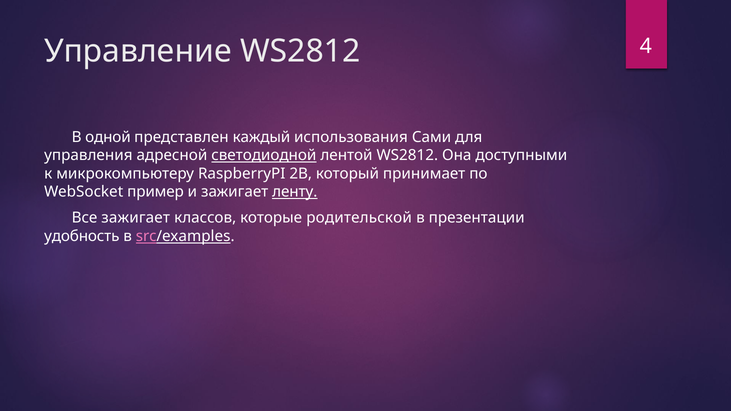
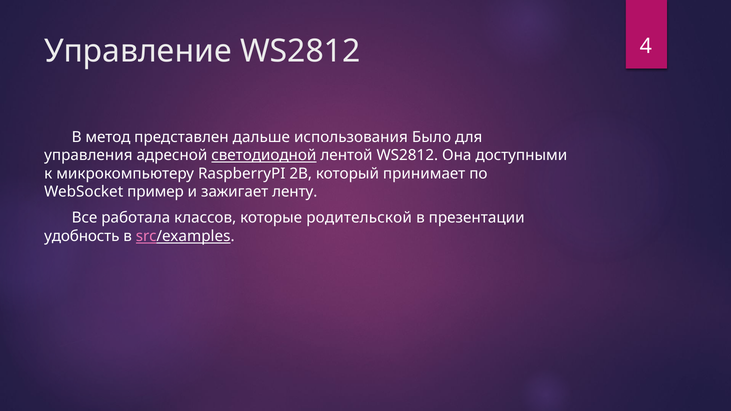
одной: одной -> метод (108, 137)
каждый: каждый -> дальше (261, 137)
Сами: Сами -> Было (431, 137)
ленту underline: present -> none (295, 192)
Все зажигает: зажигает -> работала (136, 218)
